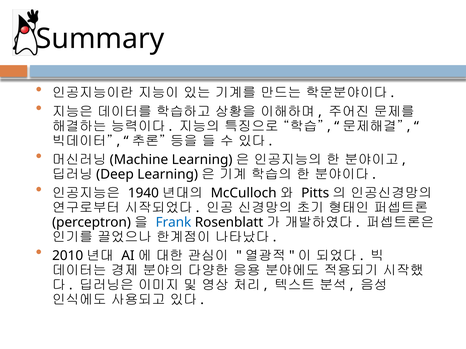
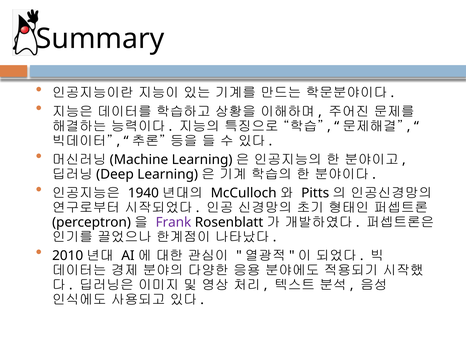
Frank colour: blue -> purple (173, 223)
